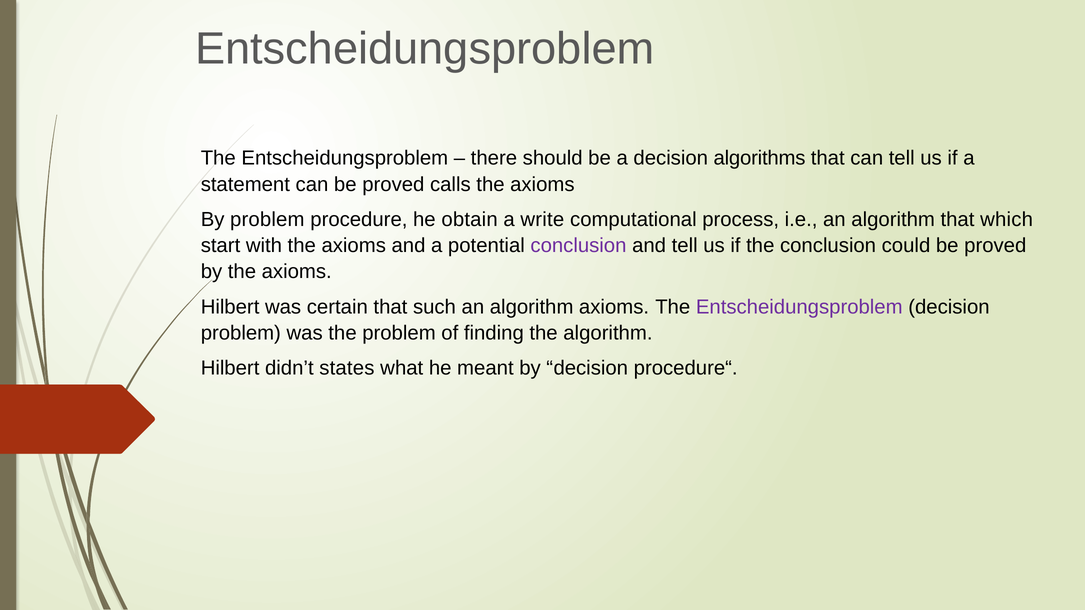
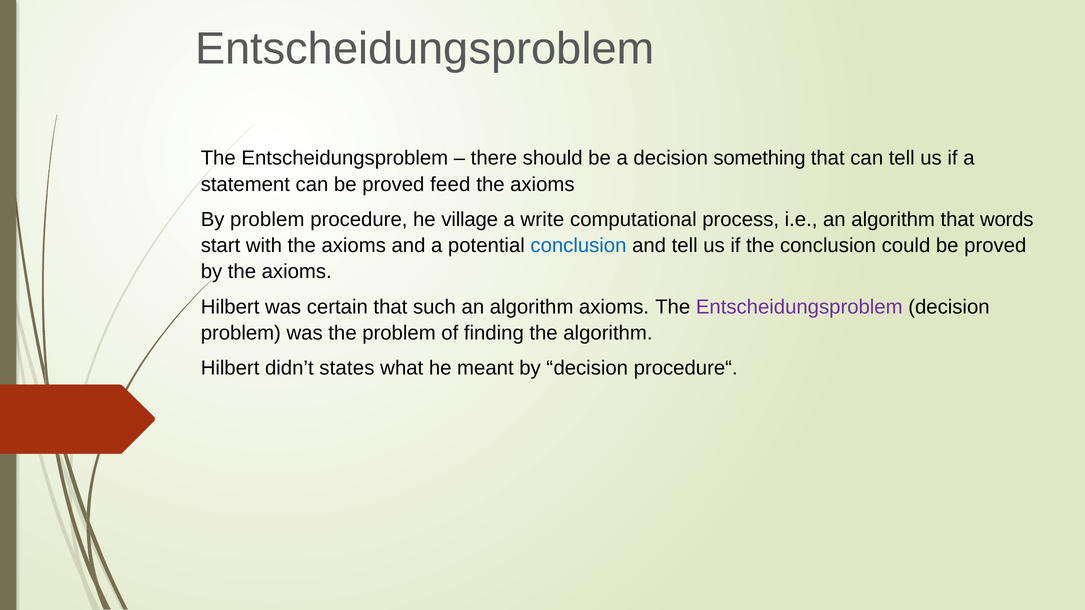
algorithms: algorithms -> something (760, 158)
calls: calls -> feed (450, 184)
obtain: obtain -> village (470, 220)
which: which -> words (1007, 220)
conclusion colour: purple -> blue (578, 246)
